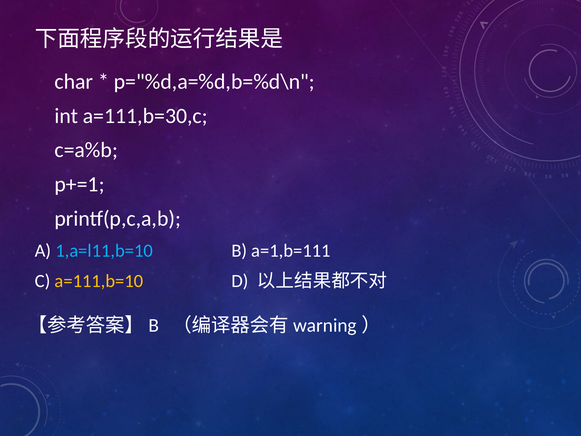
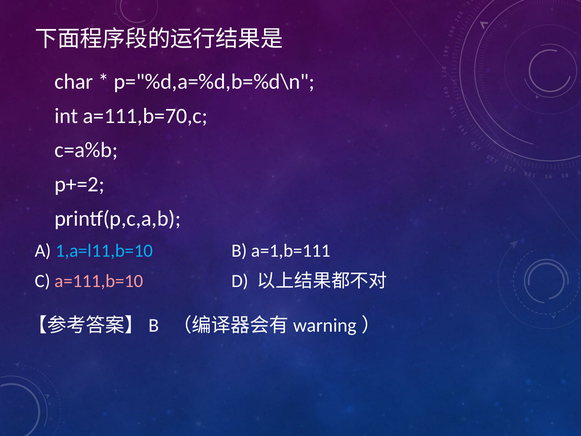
a=111,b=30,c: a=111,b=30,c -> a=111,b=70,c (145, 116)
p+=1: p+=1 -> p+=2 (80, 184)
a=111,b=10 colour: yellow -> pink (99, 281)
